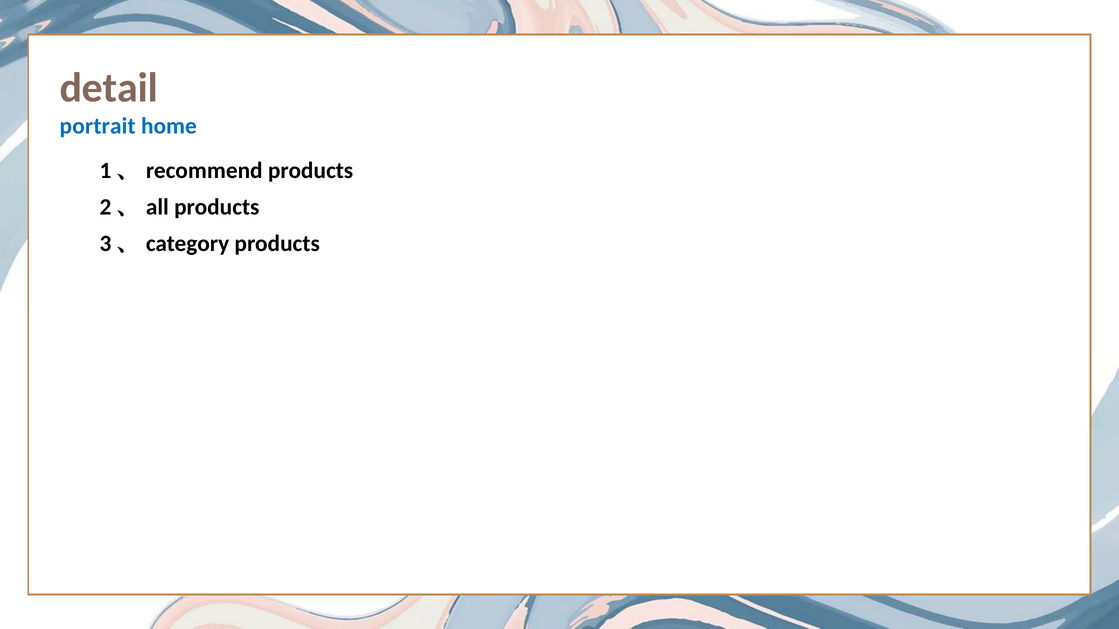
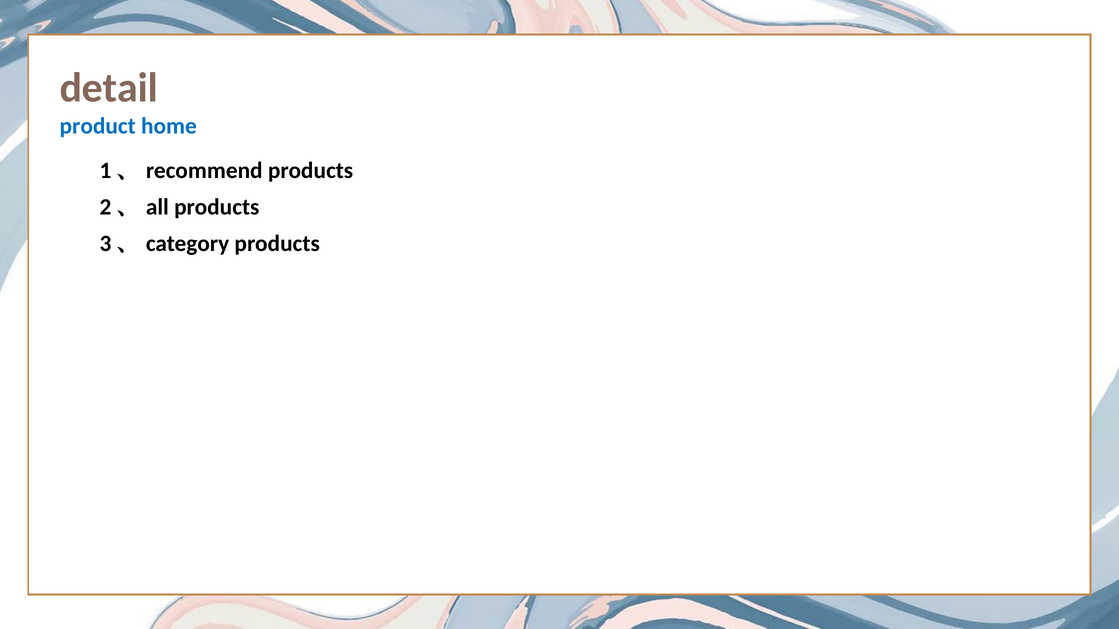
portrait: portrait -> product (98, 126)
